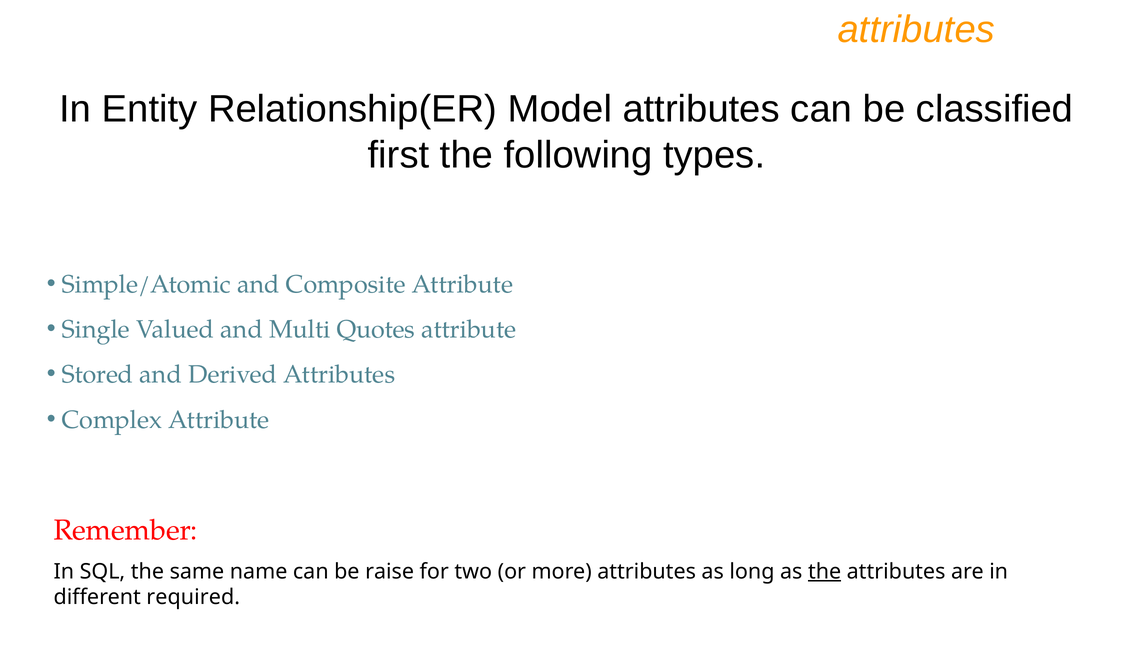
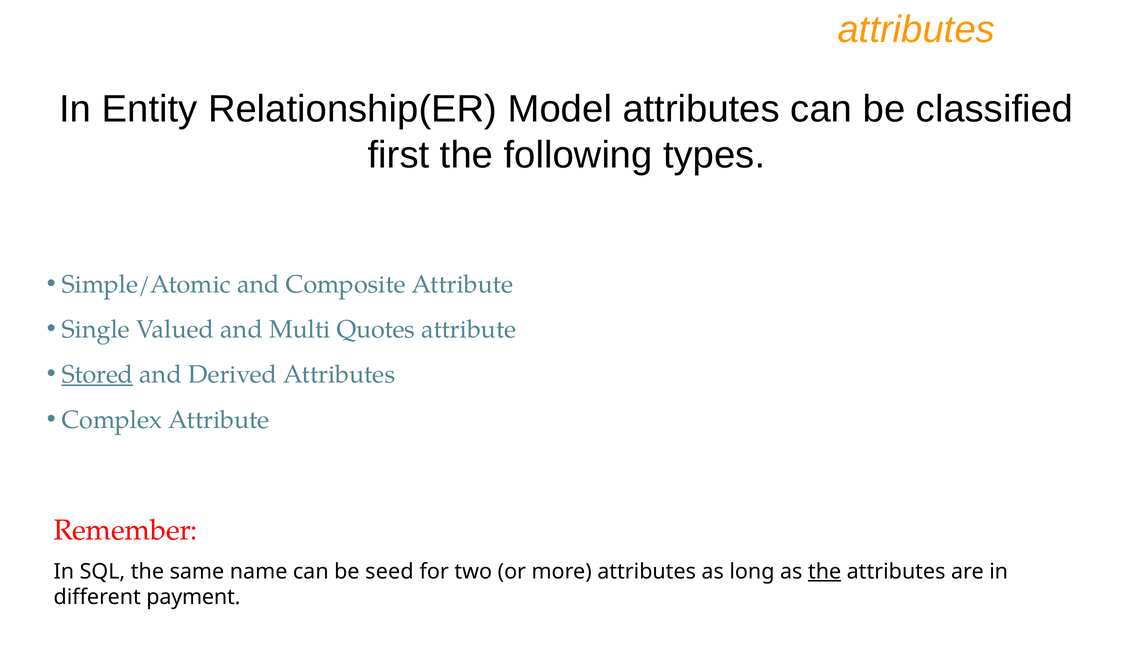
Stored underline: none -> present (97, 375)
raise: raise -> seed (389, 572)
required: required -> payment (193, 597)
